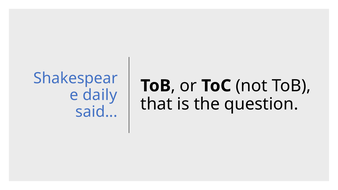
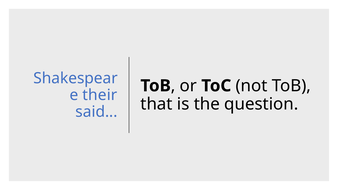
daily: daily -> their (100, 95)
